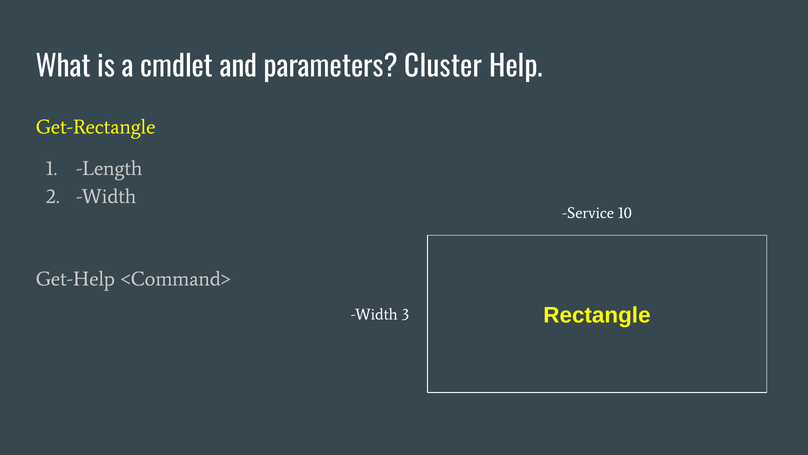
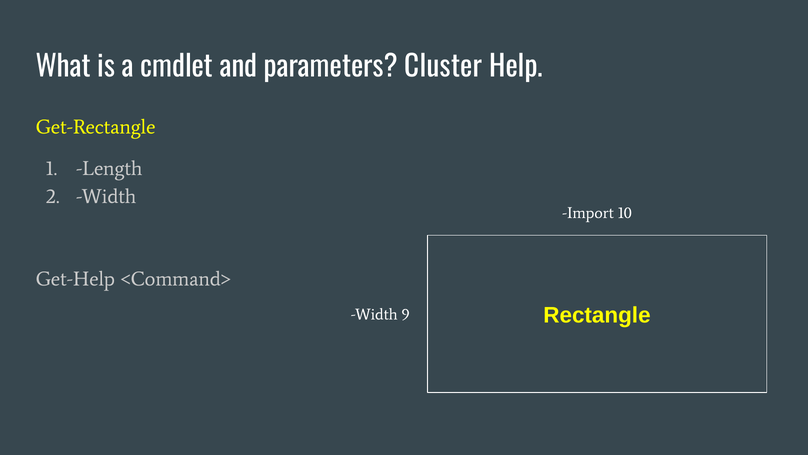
Service: Service -> Import (588, 213)
3: 3 -> 9 (406, 314)
